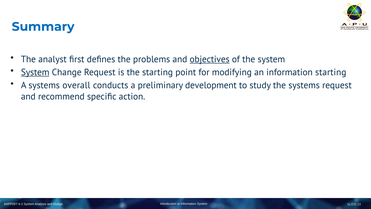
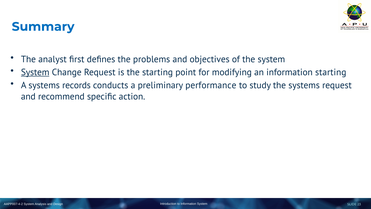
objectives underline: present -> none (210, 59)
overall: overall -> records (76, 85)
development: development -> performance (211, 85)
